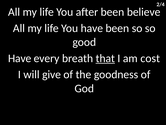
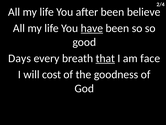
have underline: none -> present (92, 28)
Have: Have -> Days (20, 58)
cost: cost -> face (150, 58)
give: give -> cost (52, 74)
